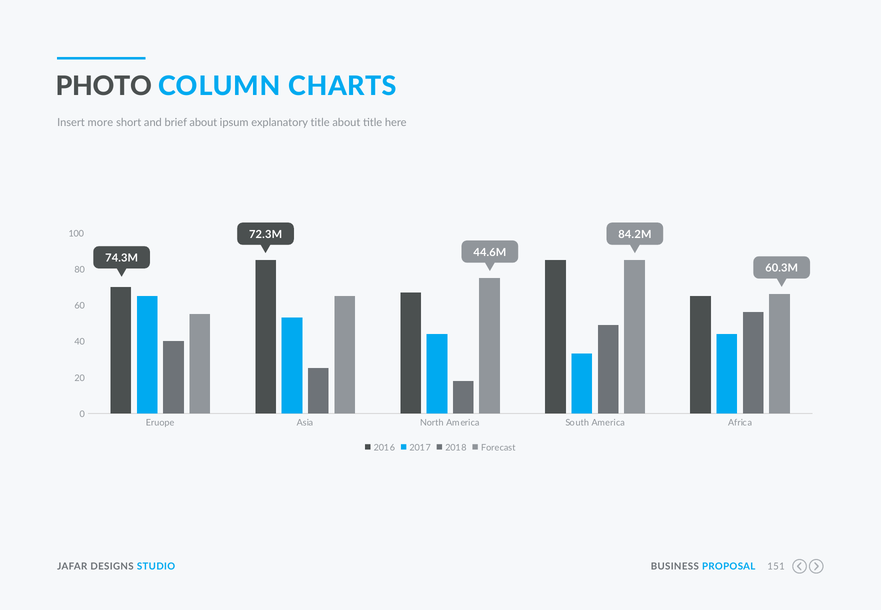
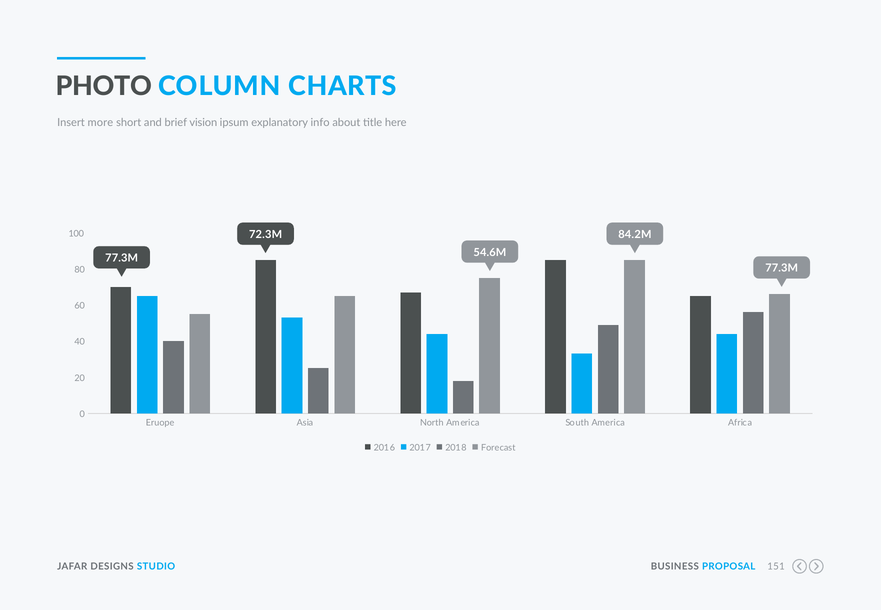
brief about: about -> vision (203, 123)
explanatory title: title -> info (320, 123)
44.6M: 44.6M -> 54.6M (490, 252)
74.3M: 74.3M -> 77.3M (122, 258)
60.3M: 60.3M -> 77.3M (782, 268)
